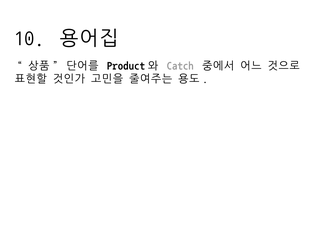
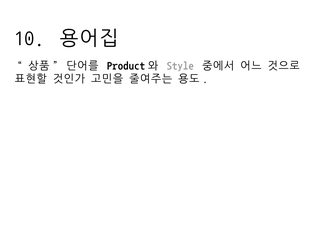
Catch: Catch -> Style (180, 66)
